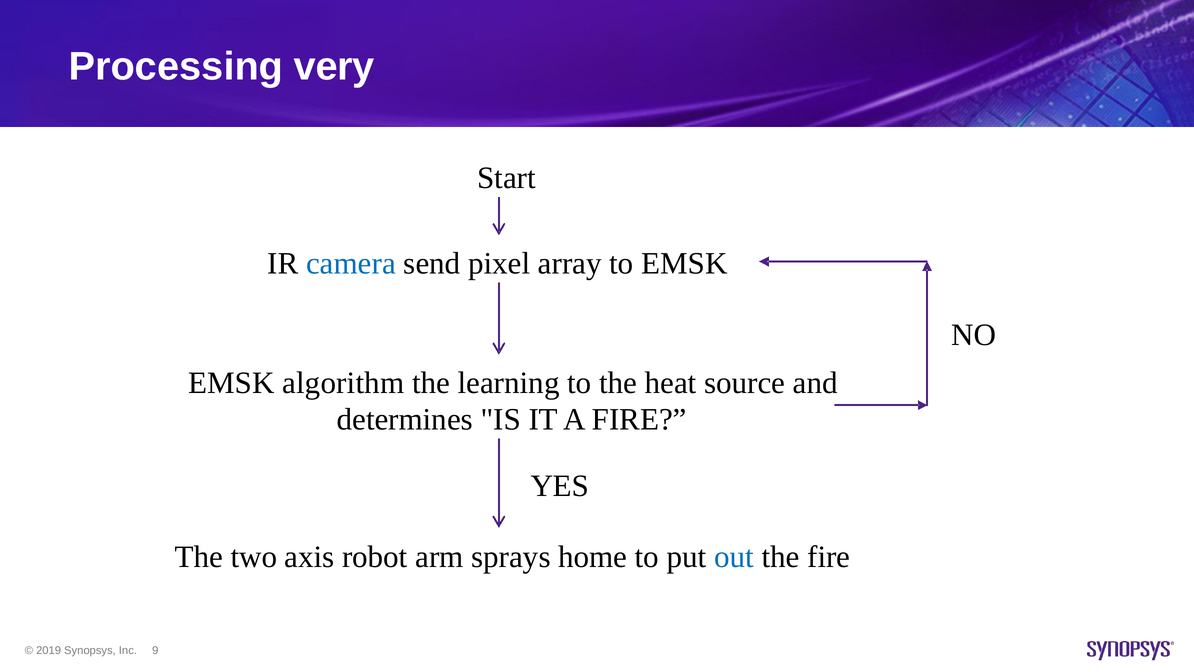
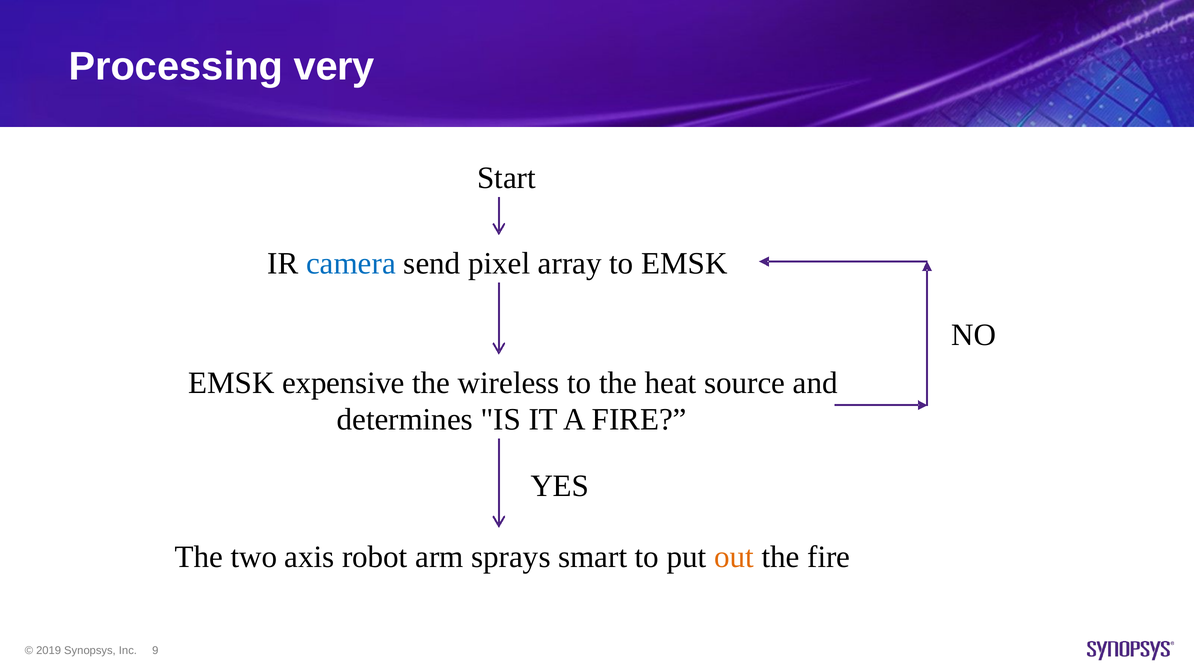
algorithm: algorithm -> expensive (343, 383)
learning: learning -> wireless (509, 383)
home: home -> smart (593, 557)
out colour: blue -> orange (734, 557)
